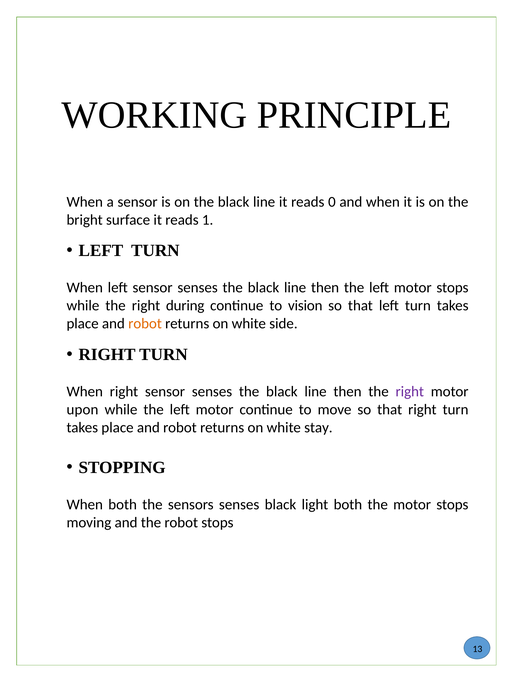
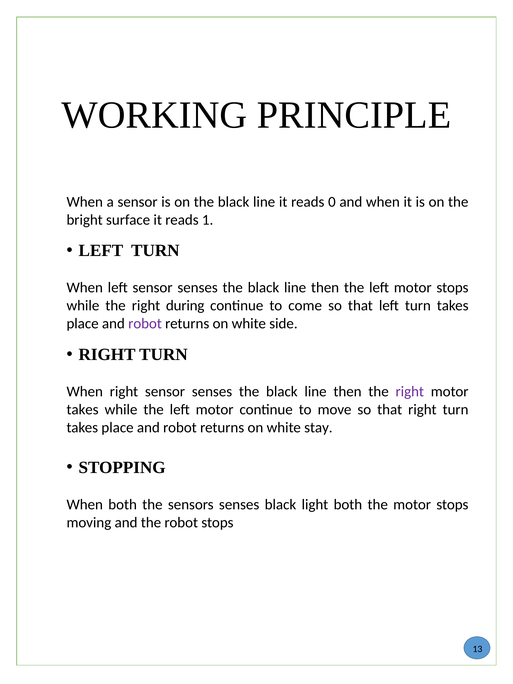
vision: vision -> come (305, 306)
robot colour: orange -> purple (145, 324)
upon: upon -> takes (83, 410)
